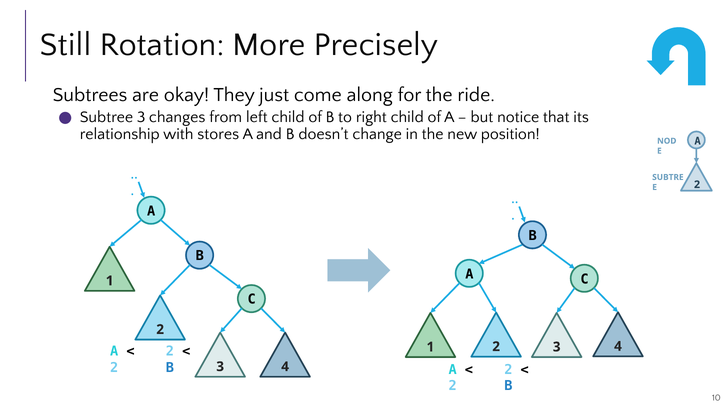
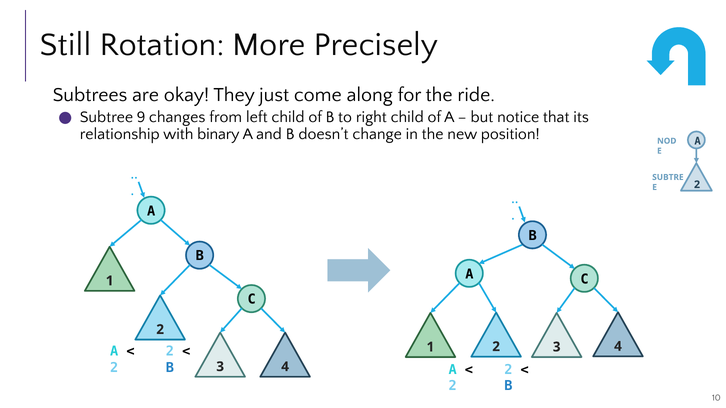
Subtree 3: 3 -> 9 (141, 117)
stores: stores -> binary (218, 134)
